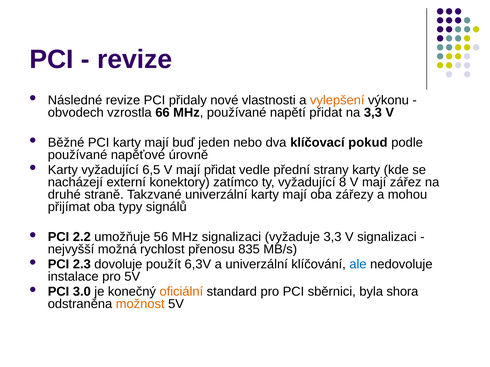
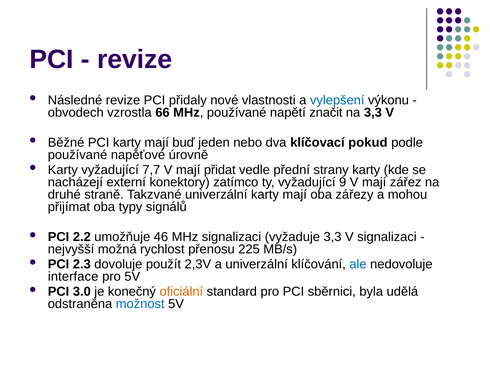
vylepšení colour: orange -> blue (337, 100)
napětí přidat: přidat -> značit (326, 113)
6,5: 6,5 -> 7,7 (151, 170)
8: 8 -> 9 (343, 182)
56: 56 -> 46 (161, 237)
835: 835 -> 225 (249, 250)
6,3V: 6,3V -> 2,3V (198, 265)
instalace: instalace -> interface (73, 277)
shora: shora -> udělá (402, 292)
možnost colour: orange -> blue (140, 304)
